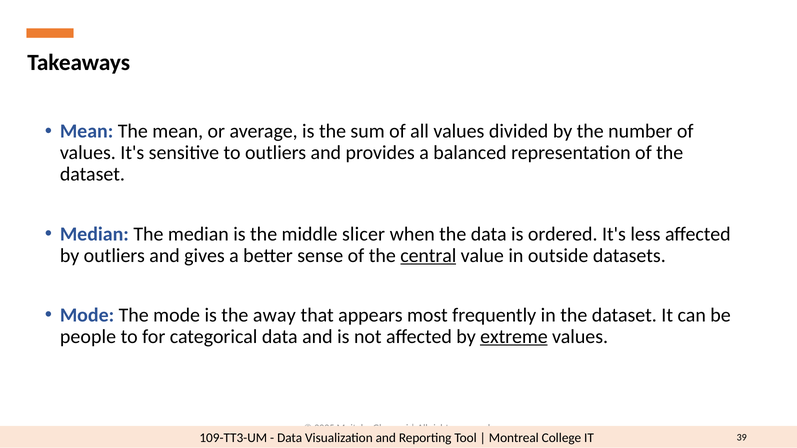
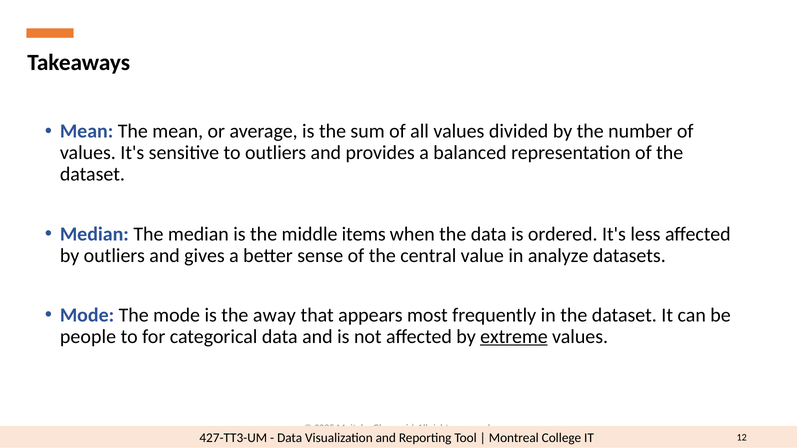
slicer: slicer -> items (364, 234)
central underline: present -> none (428, 256)
outside: outside -> analyze (558, 256)
109-TT3-UM: 109-TT3-UM -> 427-TT3-UM (233, 438)
39: 39 -> 12 (742, 438)
